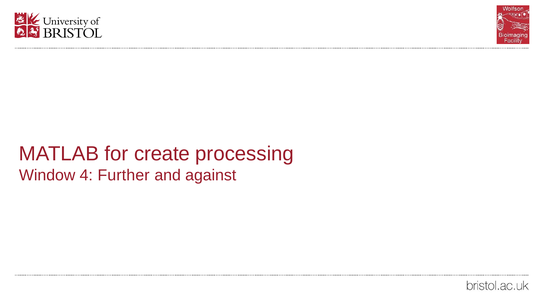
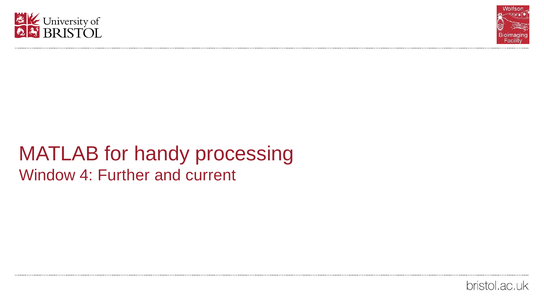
create: create -> handy (162, 154)
against: against -> current (211, 175)
